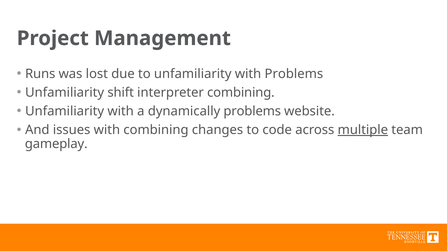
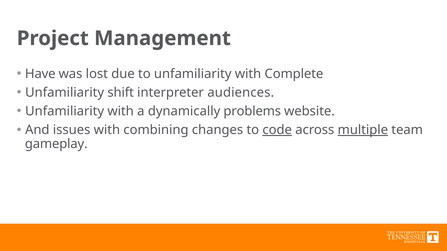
Runs: Runs -> Have (40, 74)
with Problems: Problems -> Complete (294, 74)
interpreter combining: combining -> audiences (241, 93)
code underline: none -> present (277, 130)
